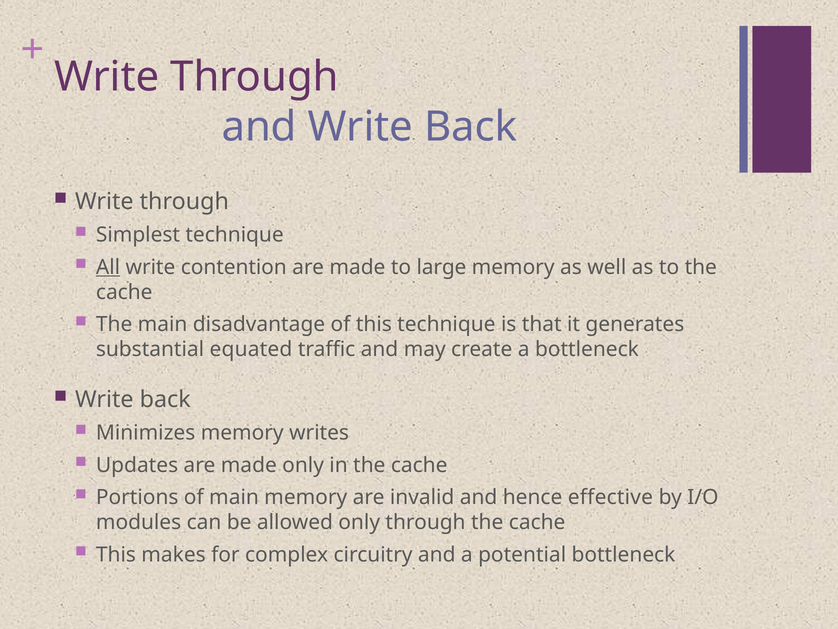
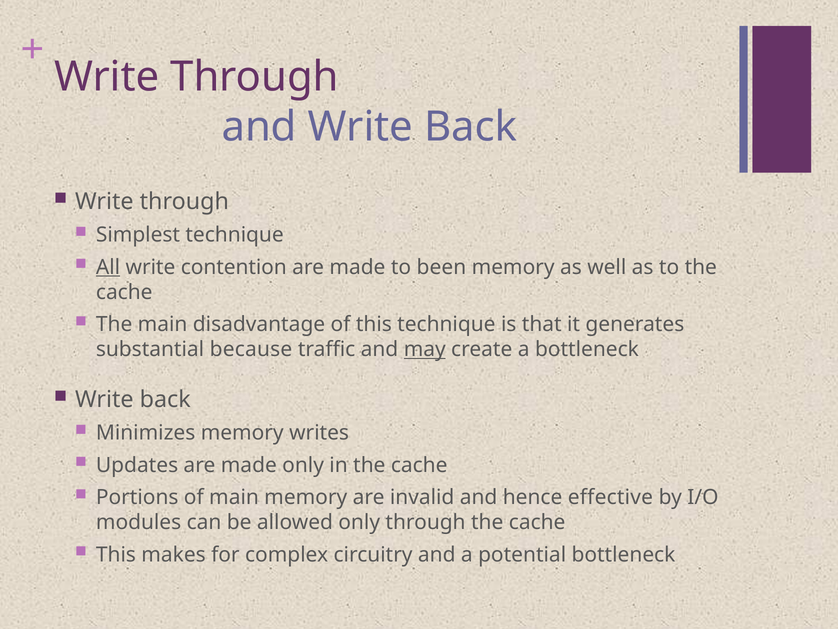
large: large -> been (441, 267)
equated: equated -> because (251, 349)
may underline: none -> present (425, 349)
